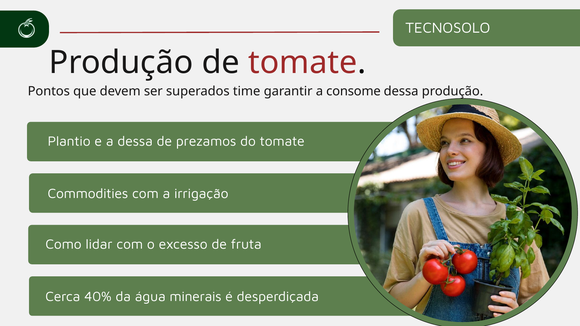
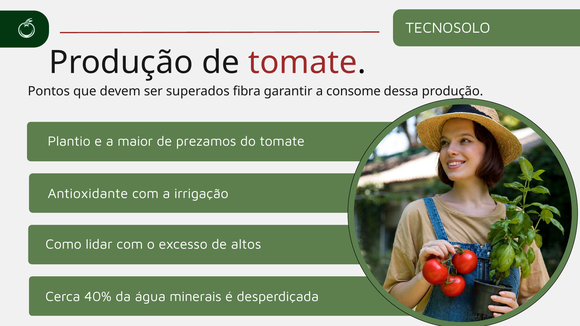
time: time -> fibra (247, 91)
a dessa: dessa -> maior (135, 141)
Commodities: Commodities -> Antioxidante (88, 194)
fruta: fruta -> altos (246, 245)
